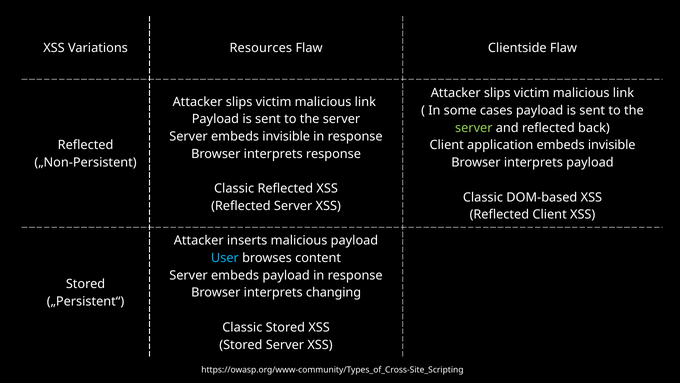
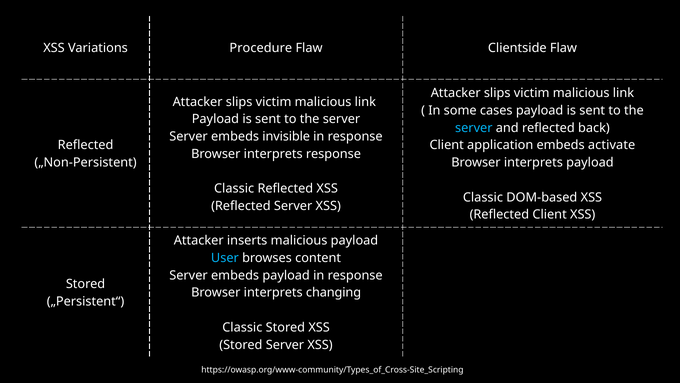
Resources: Resources -> Procedure (261, 48)
server colour: light green -> light blue (474, 128)
application embeds invisible: invisible -> activate (612, 145)
